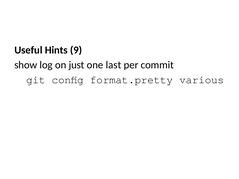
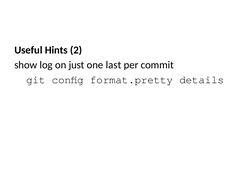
9: 9 -> 2 (76, 50)
various: various -> details (202, 80)
